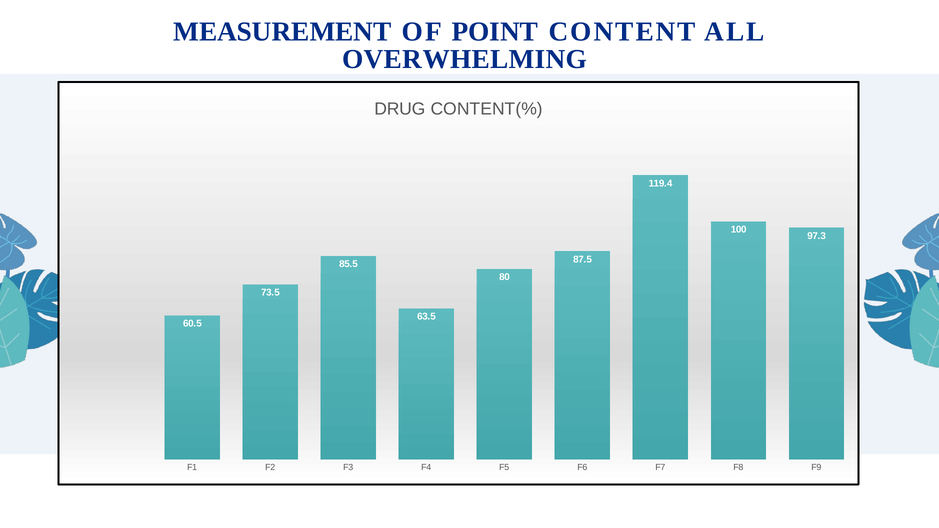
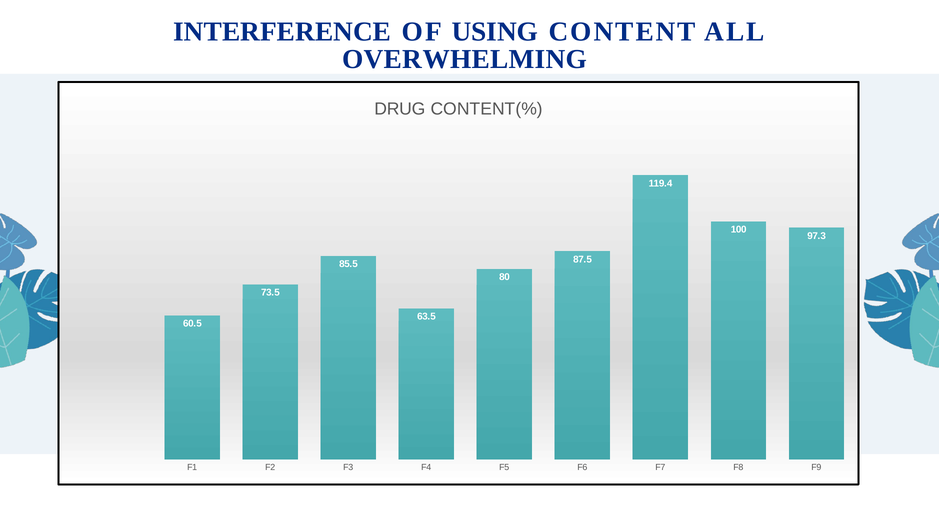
MEASUREMENT: MEASUREMENT -> INTERFERENCE (282, 32)
POINT: POINT -> USING (495, 32)
